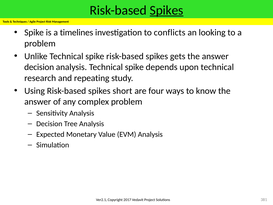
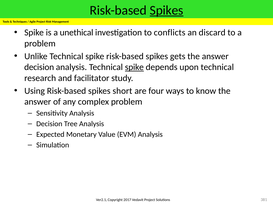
timelines: timelines -> unethical (77, 32)
looking: looking -> discard (212, 32)
spike underline: none -> present (134, 67)
repeating: repeating -> facilitator (92, 78)
